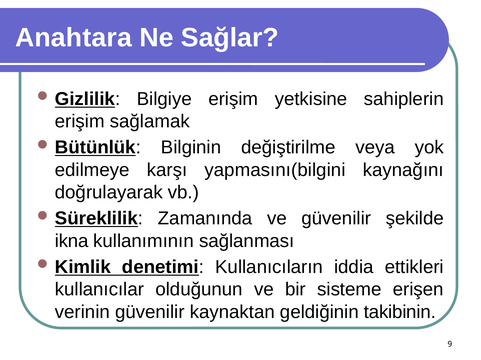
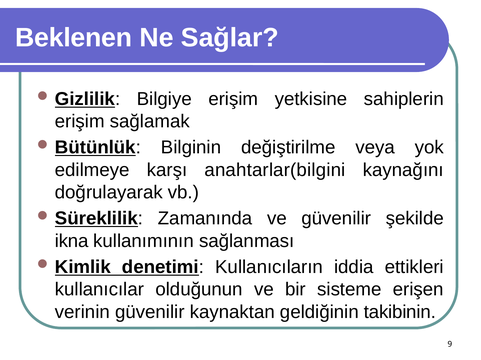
Anahtara: Anahtara -> Beklenen (74, 38)
yapmasını(bilgini: yapmasını(bilgini -> anahtarlar(bilgini (275, 170)
